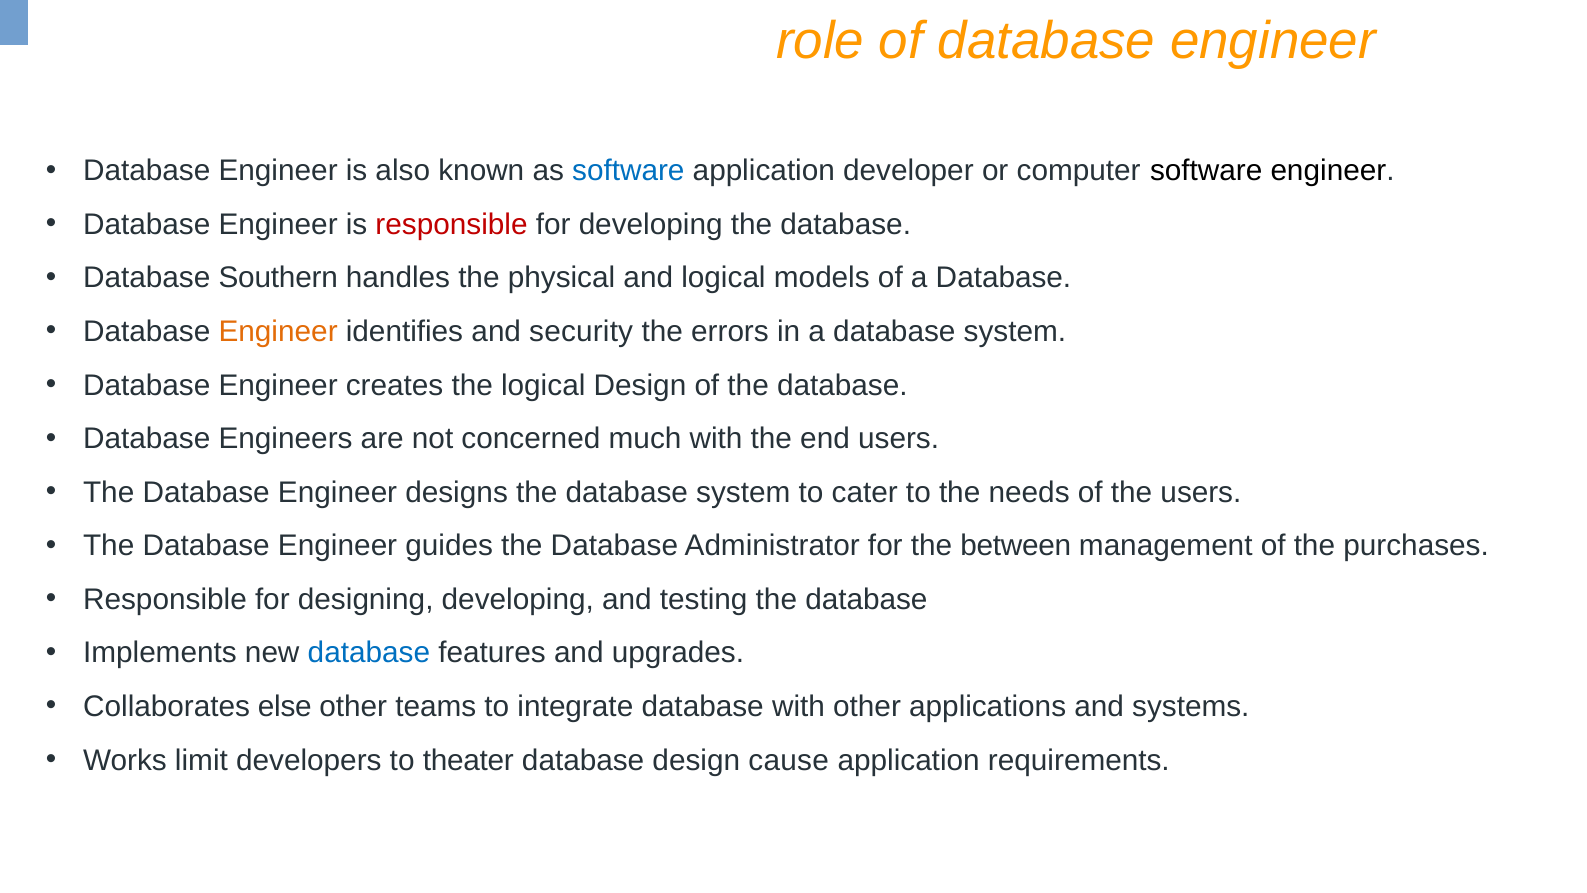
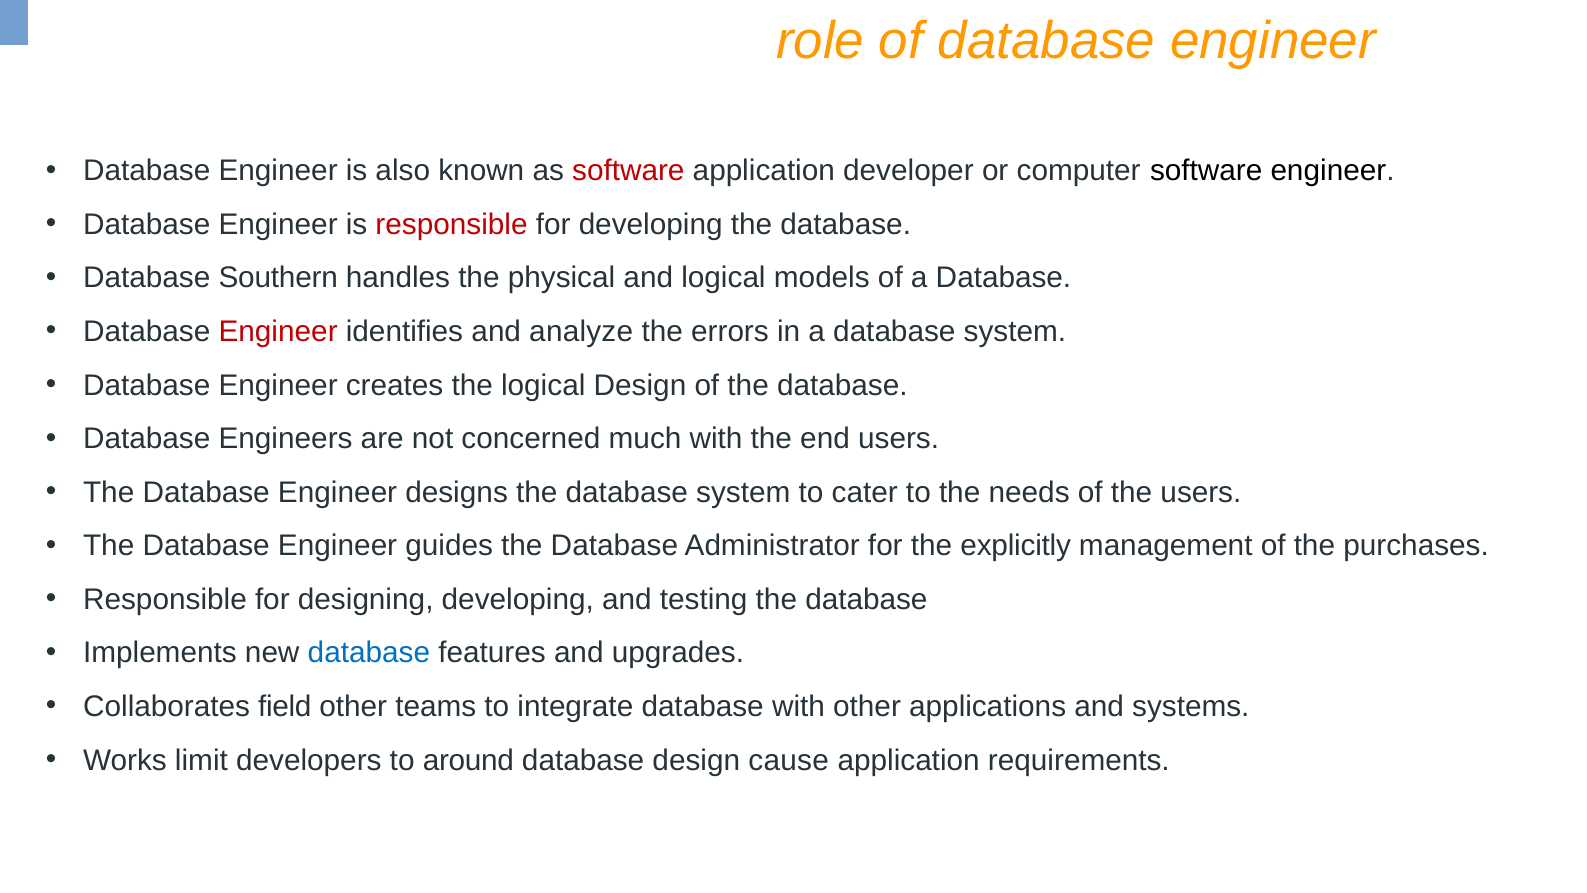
software colour: blue -> red (628, 171)
Engineer colour: orange -> red (278, 332)
security: security -> analyze (581, 332)
between: between -> explicitly (1016, 546)
else: else -> field (285, 706)
theater: theater -> around (468, 760)
